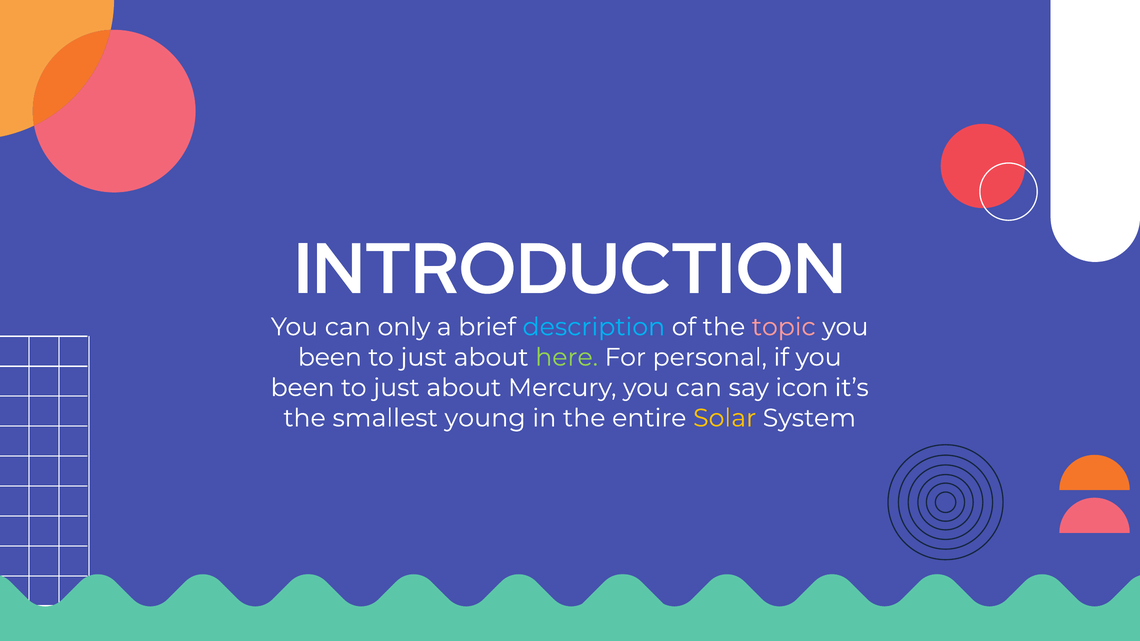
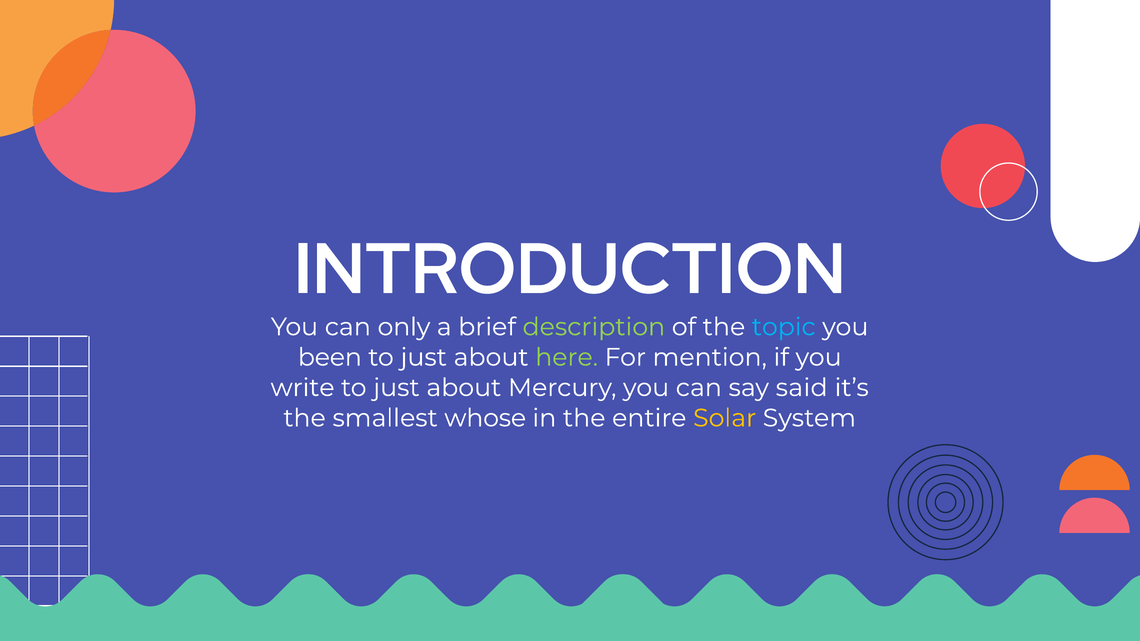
description colour: light blue -> light green (594, 327)
topic colour: pink -> light blue (784, 327)
personal: personal -> mention (710, 357)
been: been -> write (303, 388)
icon: icon -> said (802, 388)
young: young -> whose (485, 418)
